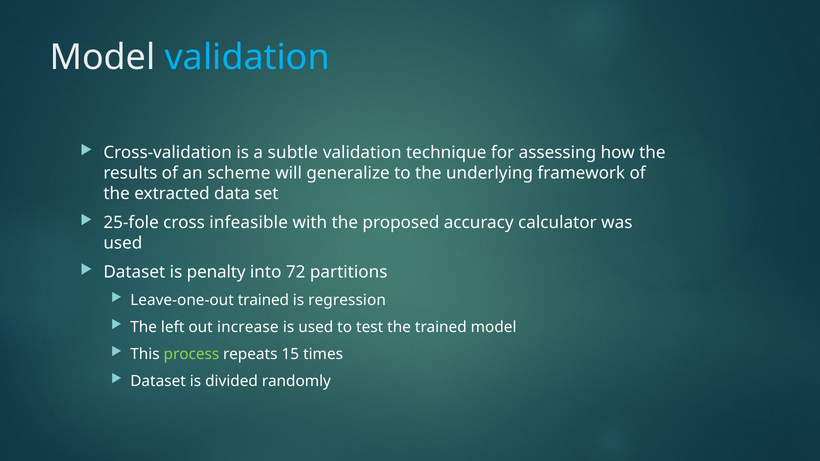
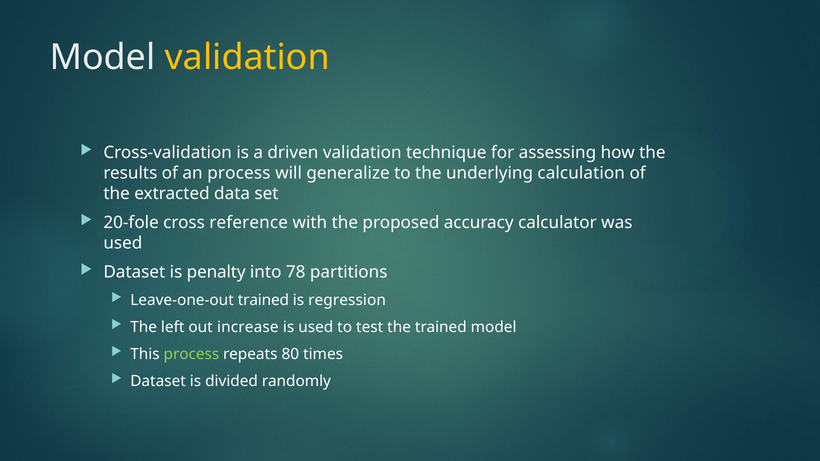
validation colour: light blue -> yellow (247, 58)
subtle: subtle -> driven (293, 153)
an scheme: scheme -> process (239, 173)
framework: framework -> calculation (581, 173)
25-fole: 25-fole -> 20-fole (131, 223)
infeasible: infeasible -> reference (249, 223)
72: 72 -> 78 (296, 272)
15: 15 -> 80 (290, 354)
